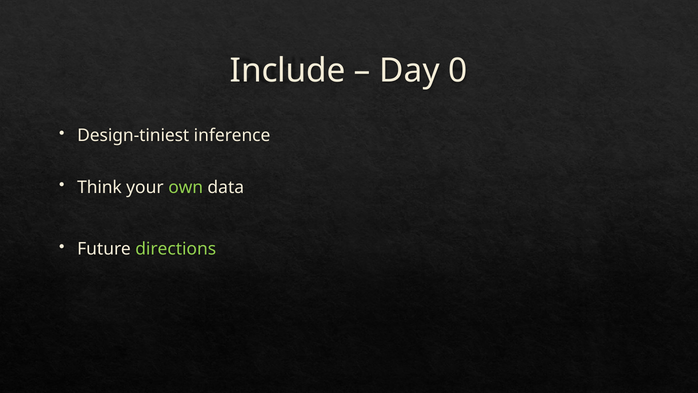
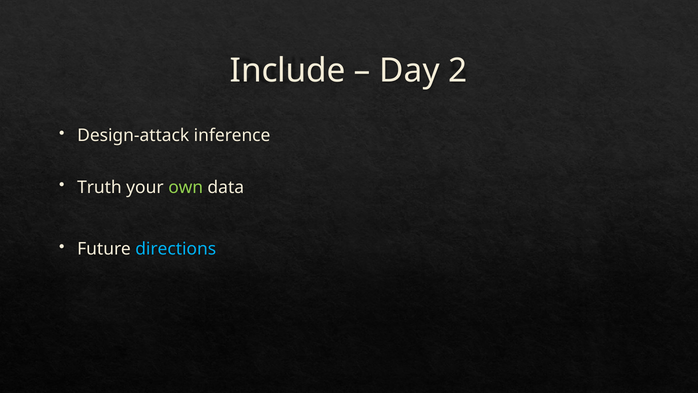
0: 0 -> 2 (458, 71)
Design-tiniest: Design-tiniest -> Design-attack (133, 135)
Think: Think -> Truth (99, 187)
directions colour: light green -> light blue (176, 249)
